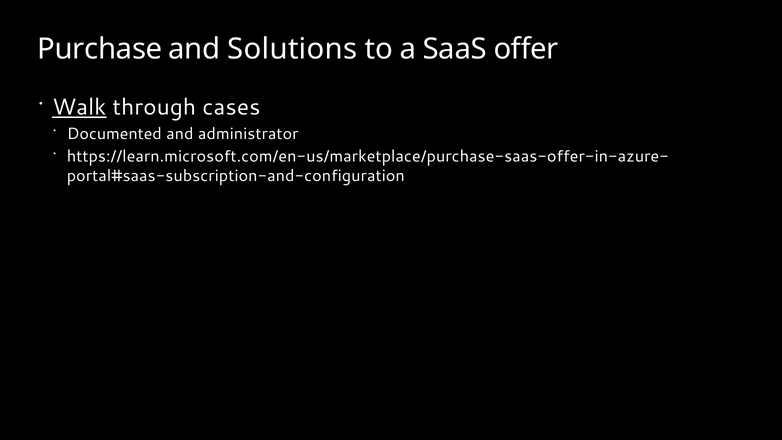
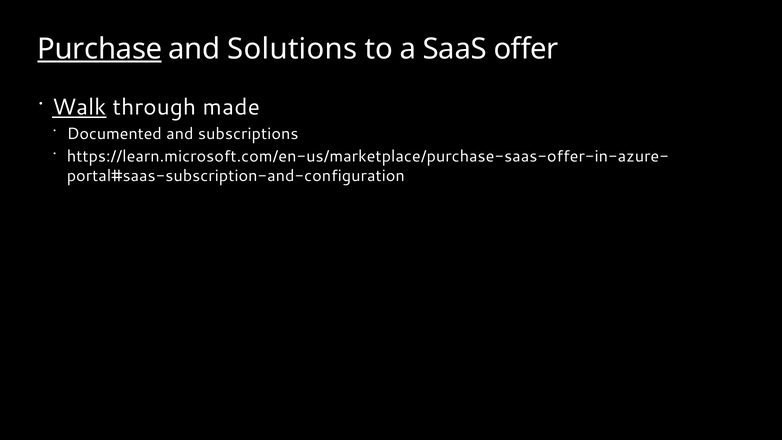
Purchase underline: none -> present (100, 49)
cases: cases -> made (231, 107)
administrator: administrator -> subscriptions (248, 134)
